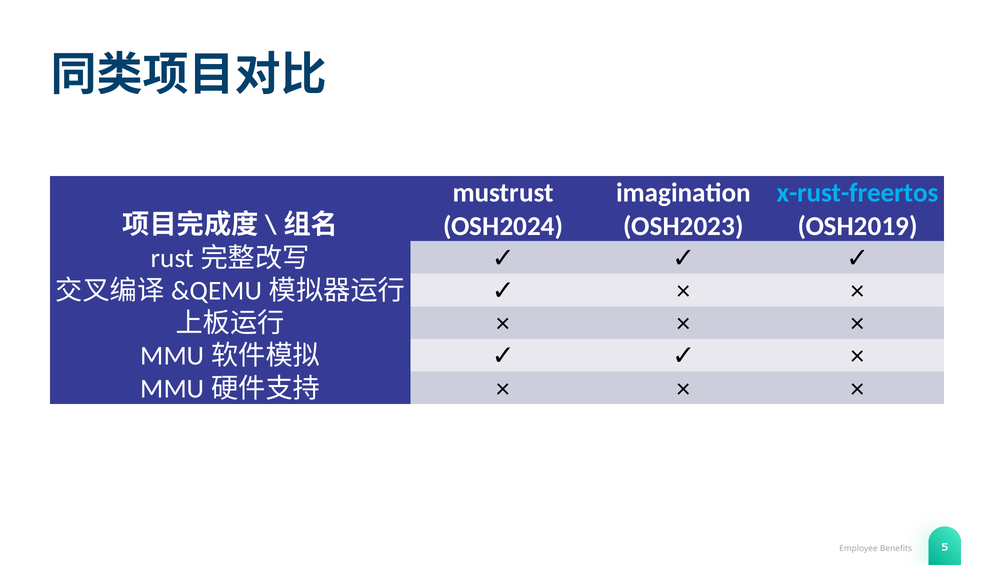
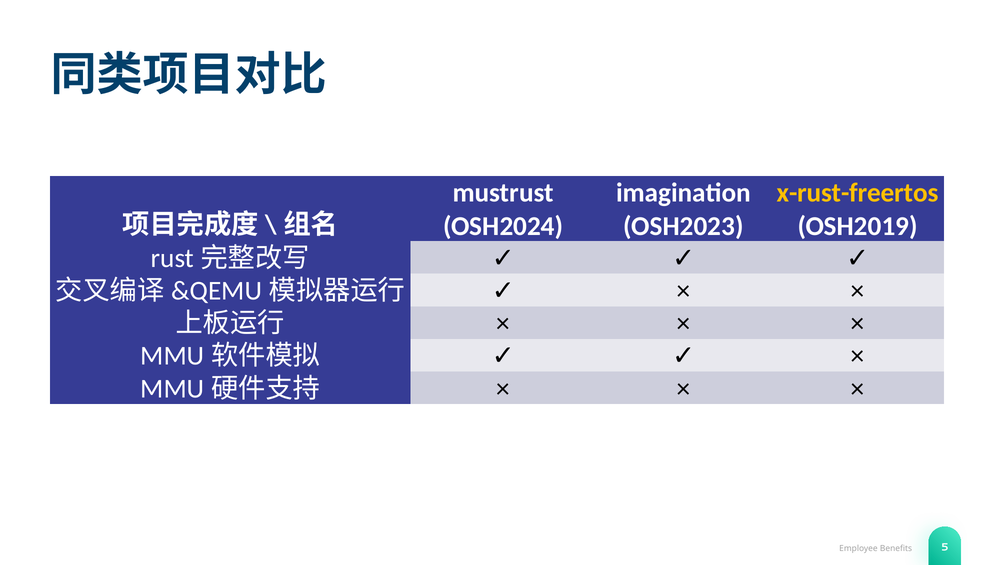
x-rust-freertos colour: light blue -> yellow (858, 193)
